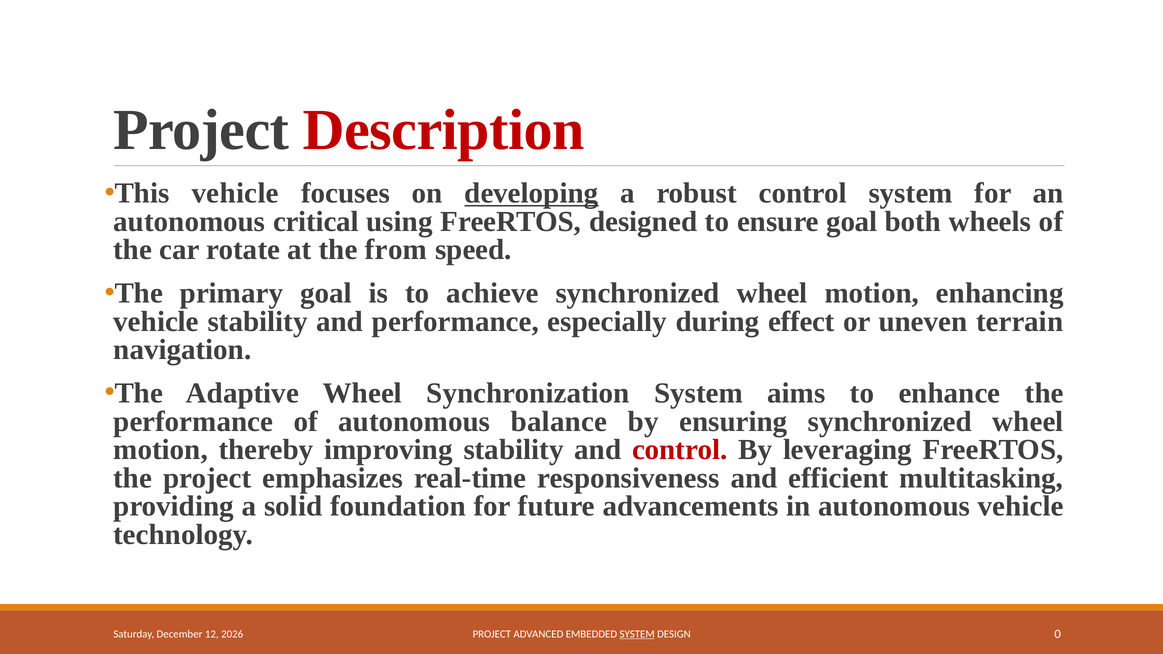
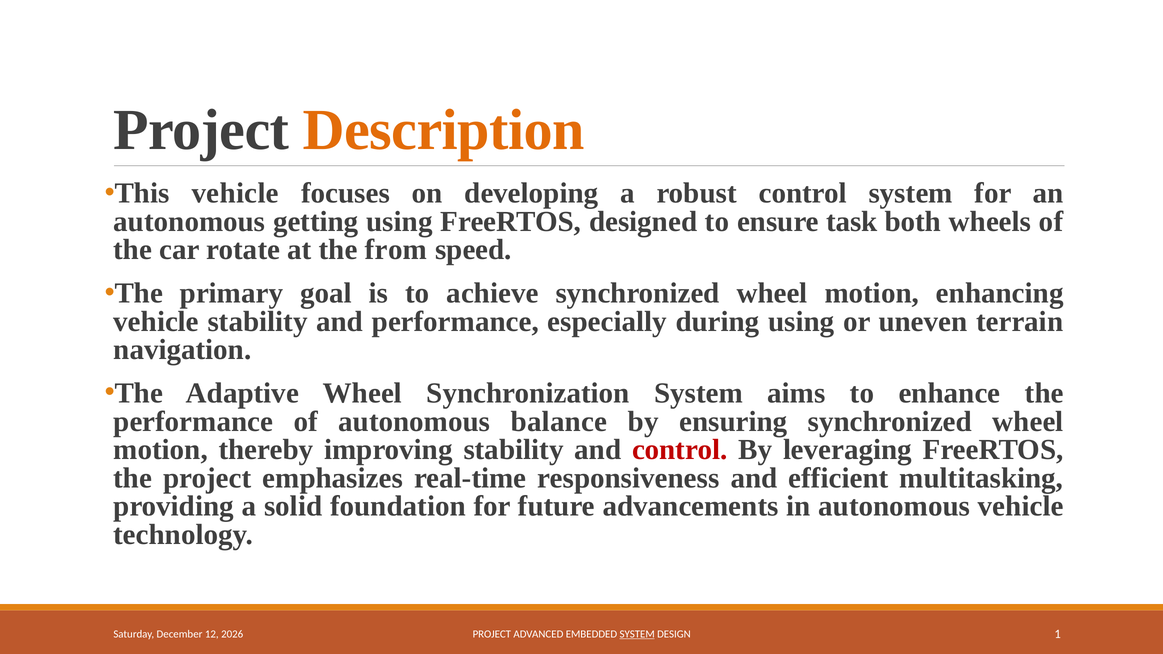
Description colour: red -> orange (444, 130)
developing underline: present -> none (531, 193)
critical: critical -> getting (316, 222)
ensure goal: goal -> task (852, 222)
during effect: effect -> using (801, 322)
0: 0 -> 1 (1058, 634)
